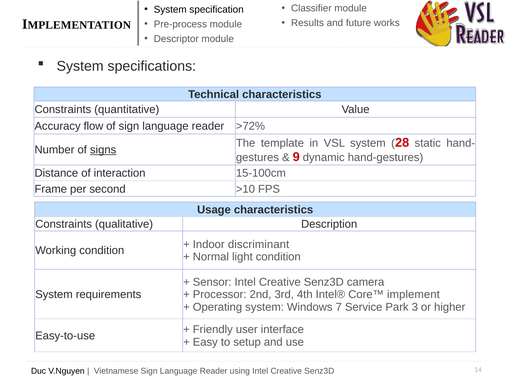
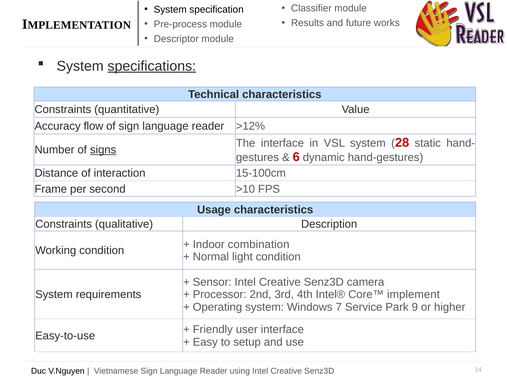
specifications underline: none -> present (152, 66)
>72%: >72% -> >12% (250, 126)
The template: template -> interface (282, 143)
9: 9 -> 6 (296, 157)
discriminant: discriminant -> combination (259, 245)
3: 3 -> 9 (415, 307)
